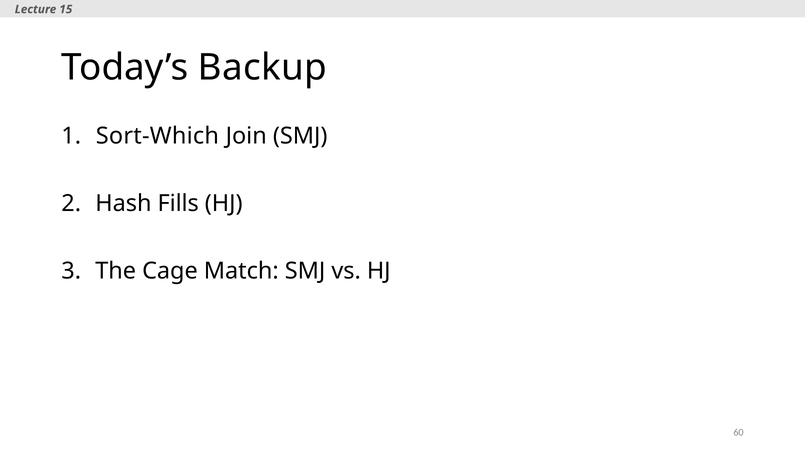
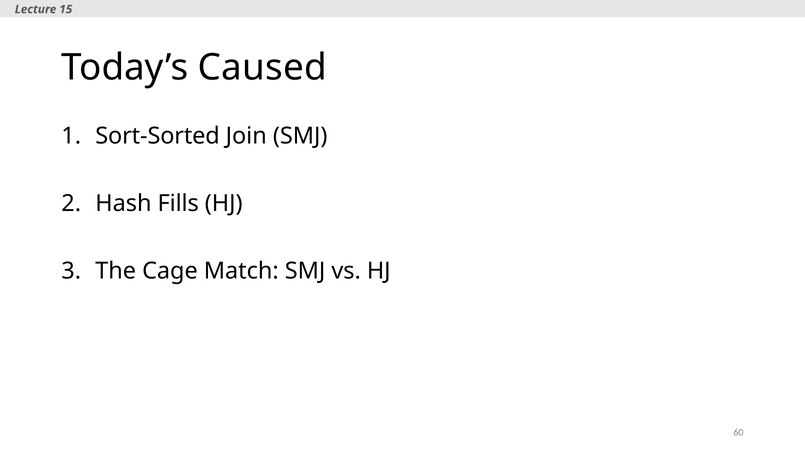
Backup: Backup -> Caused (262, 68)
Sort-Which: Sort-Which -> Sort-Sorted (158, 136)
